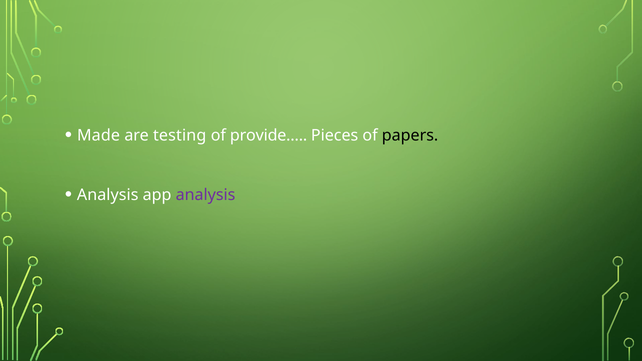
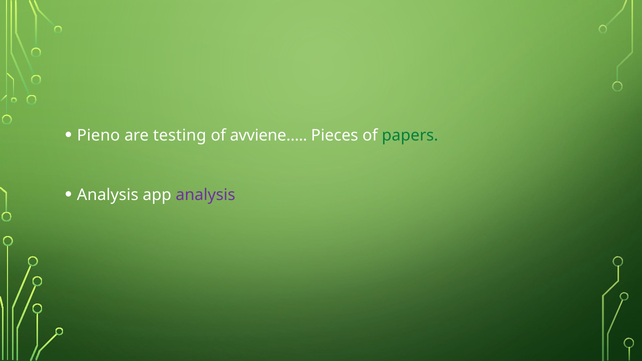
Made: Made -> Pieno (99, 135)
provide…: provide… -> avviene… (269, 135)
papers colour: black -> green (410, 135)
